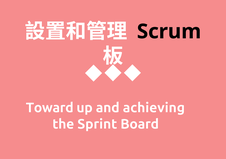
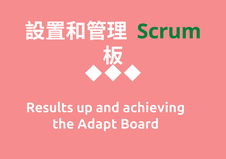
Scrum colour: black -> green (169, 32)
Toward: Toward -> Results (50, 108)
Sprint: Sprint -> Adapt (97, 124)
